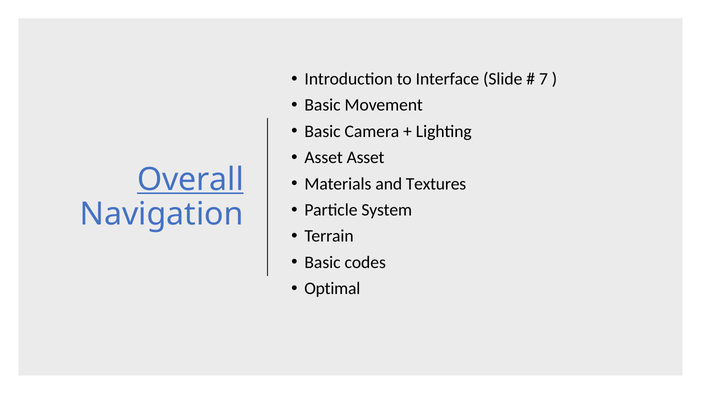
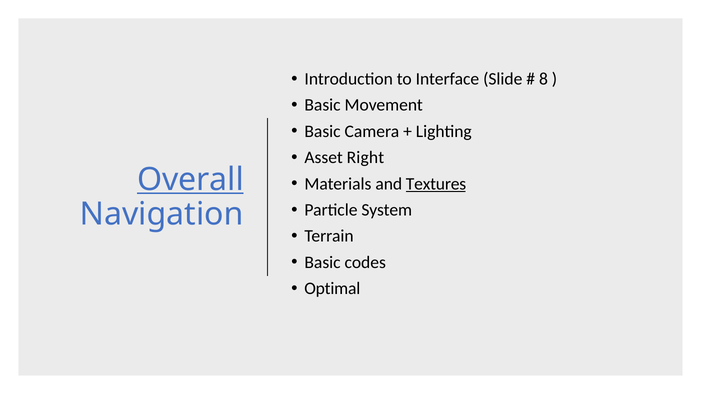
7: 7 -> 8 (543, 79)
Asset Asset: Asset -> Right (365, 158)
Textures underline: none -> present (436, 184)
